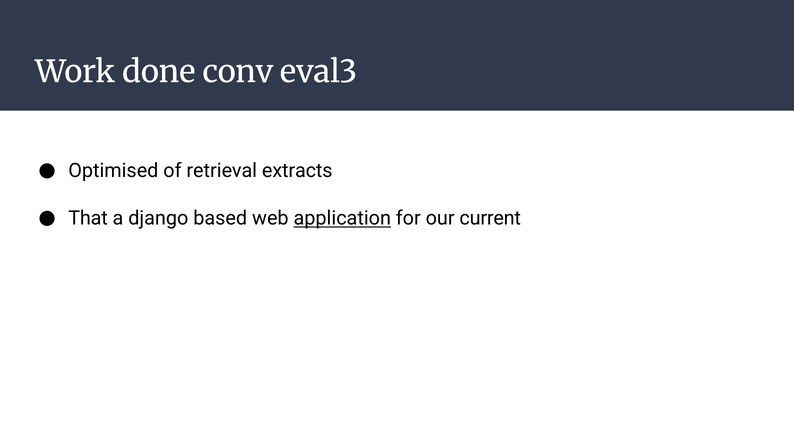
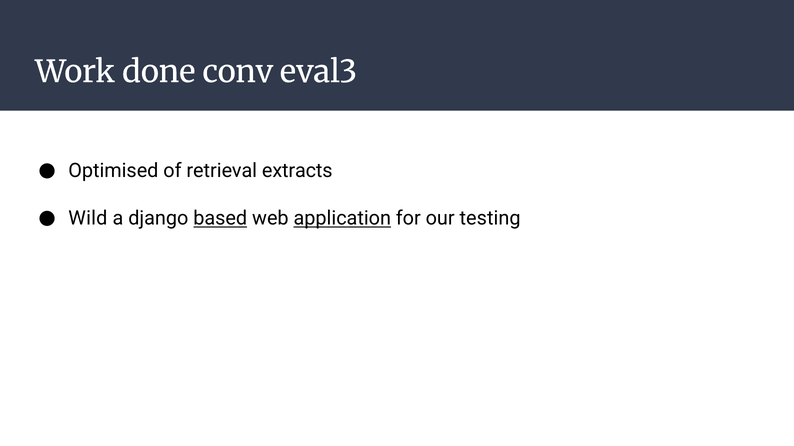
That: That -> Wild (88, 219)
based underline: none -> present (220, 219)
current: current -> testing (490, 219)
